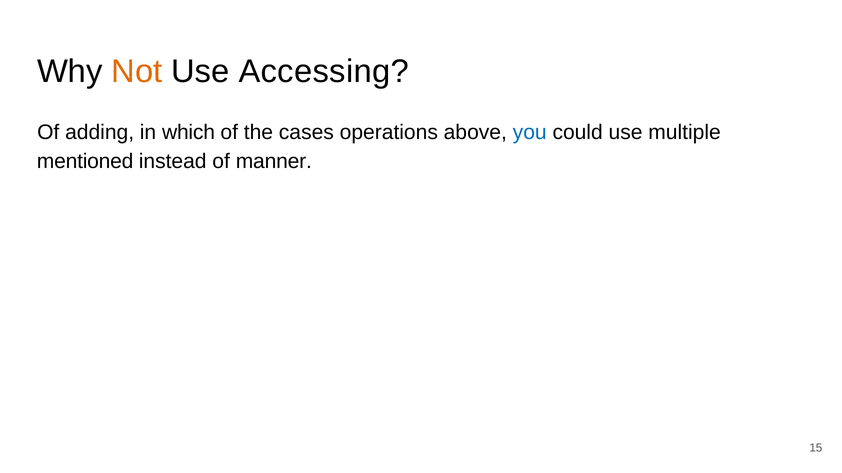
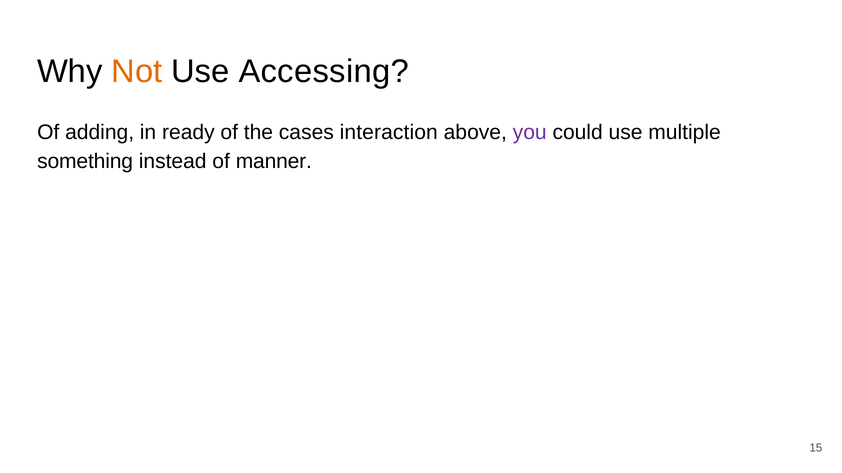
which: which -> ready (188, 132)
operations: operations -> interaction (389, 132)
you colour: blue -> purple (530, 132)
mentioned: mentioned -> something (85, 161)
